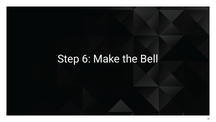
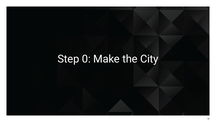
6: 6 -> 0 (86, 59)
Bell: Bell -> City (149, 59)
